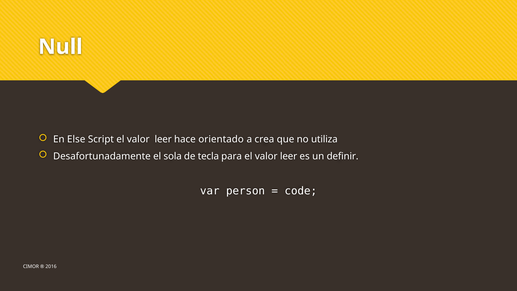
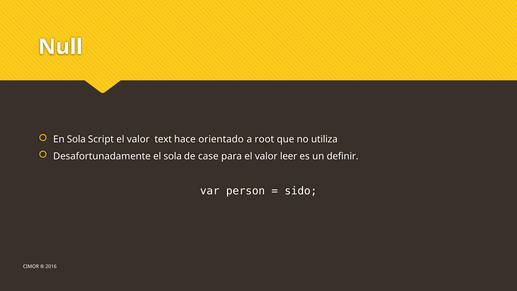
En Else: Else -> Sola (76, 139)
Script el valor leer: leer -> text (163, 139)
crea: crea -> root (264, 139)
tecla: tecla -> case (208, 156)
code: code -> sido (301, 191)
